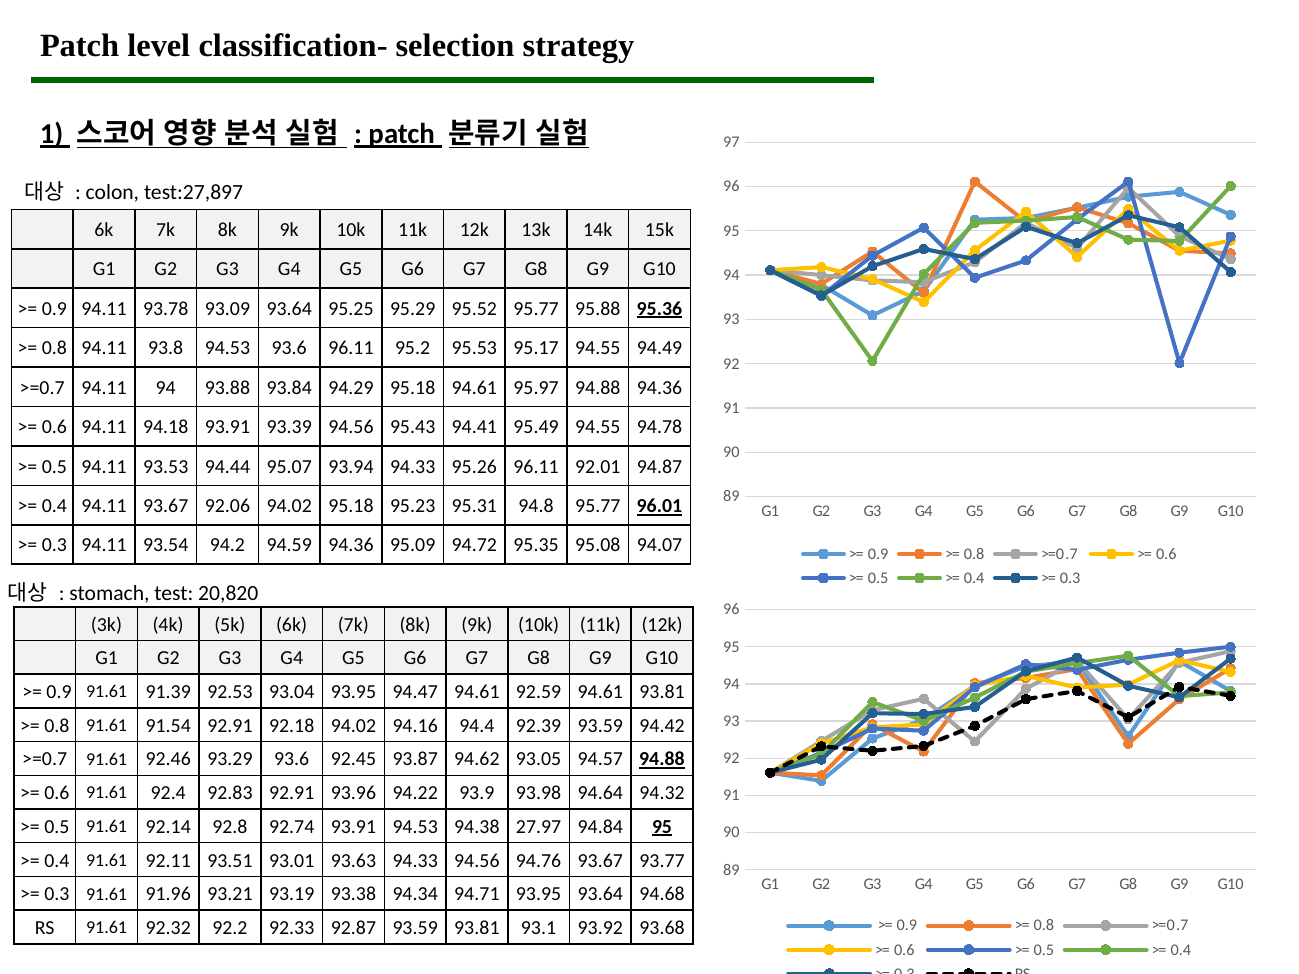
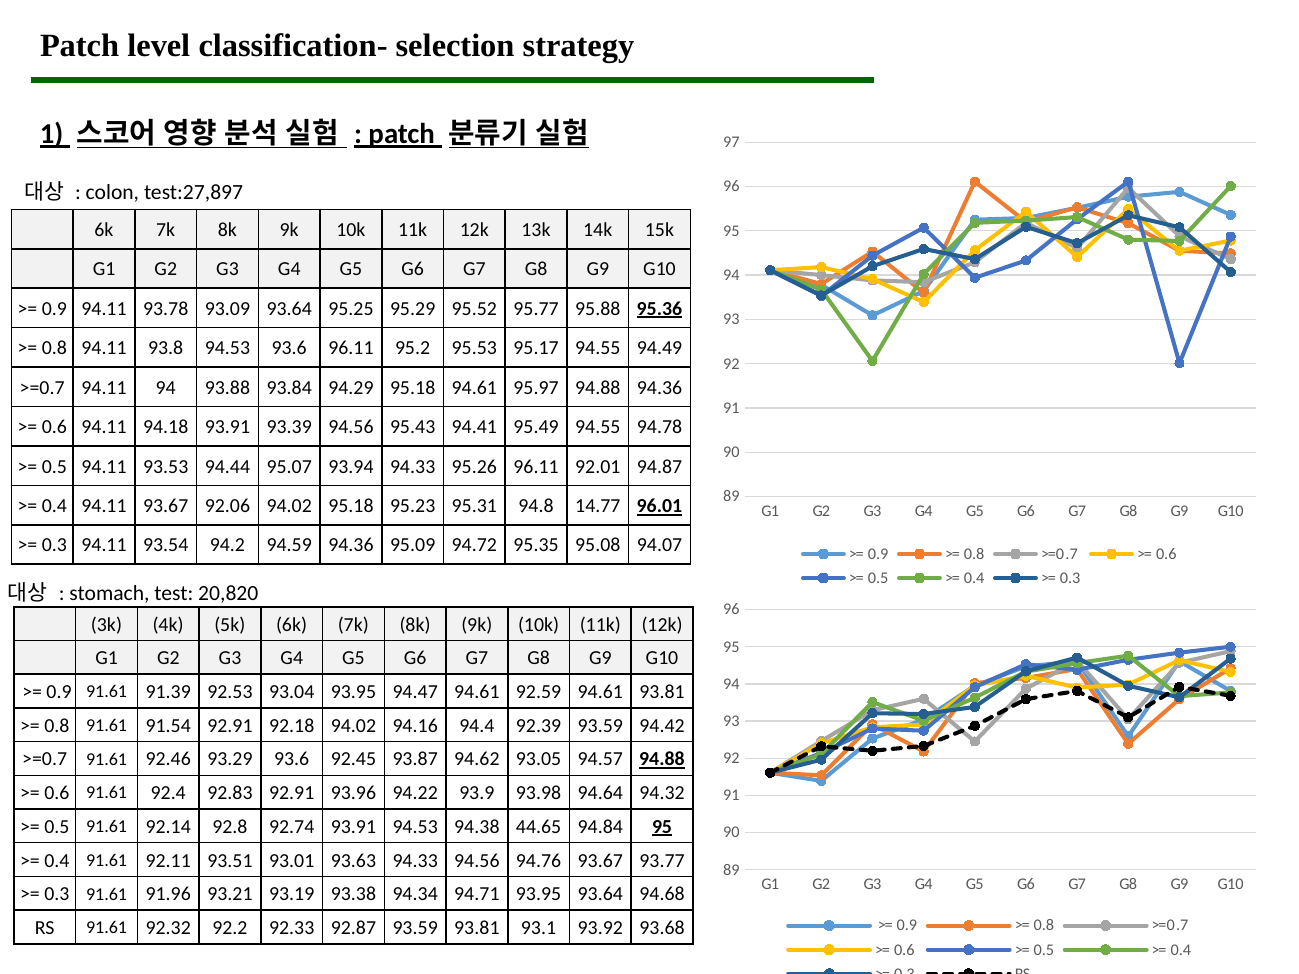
94.8 95.77: 95.77 -> 14.77 (598, 506)
27.97: 27.97 -> 44.65 (539, 827)
